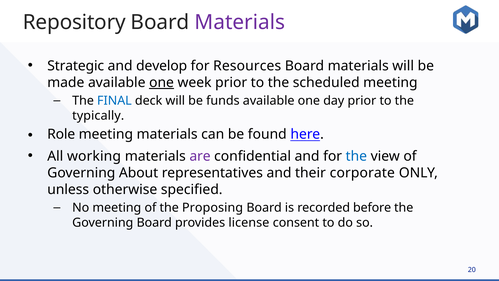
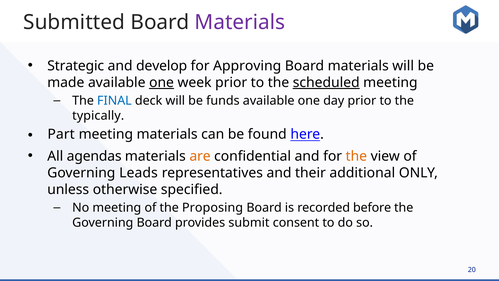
Repository: Repository -> Submitted (74, 22)
Resources: Resources -> Approving (247, 66)
scheduled underline: none -> present (326, 82)
Role: Role -> Part (61, 134)
working: working -> agendas (94, 156)
are colour: purple -> orange (200, 156)
the colour: blue -> orange (356, 156)
About: About -> Leads (138, 173)
corporate: corporate -> additional (362, 173)
license: license -> submit (249, 222)
